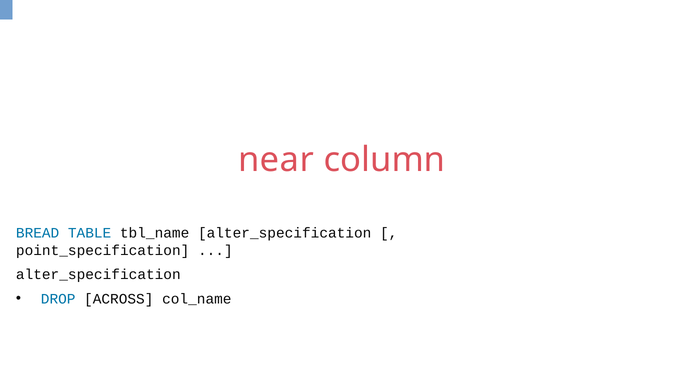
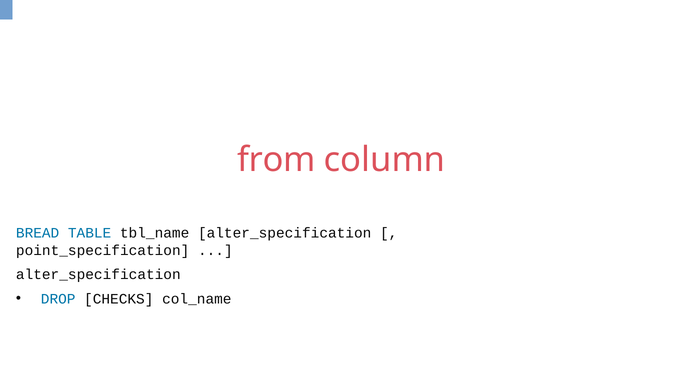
near: near -> from (276, 160)
ACROSS: ACROSS -> CHECKS (119, 299)
